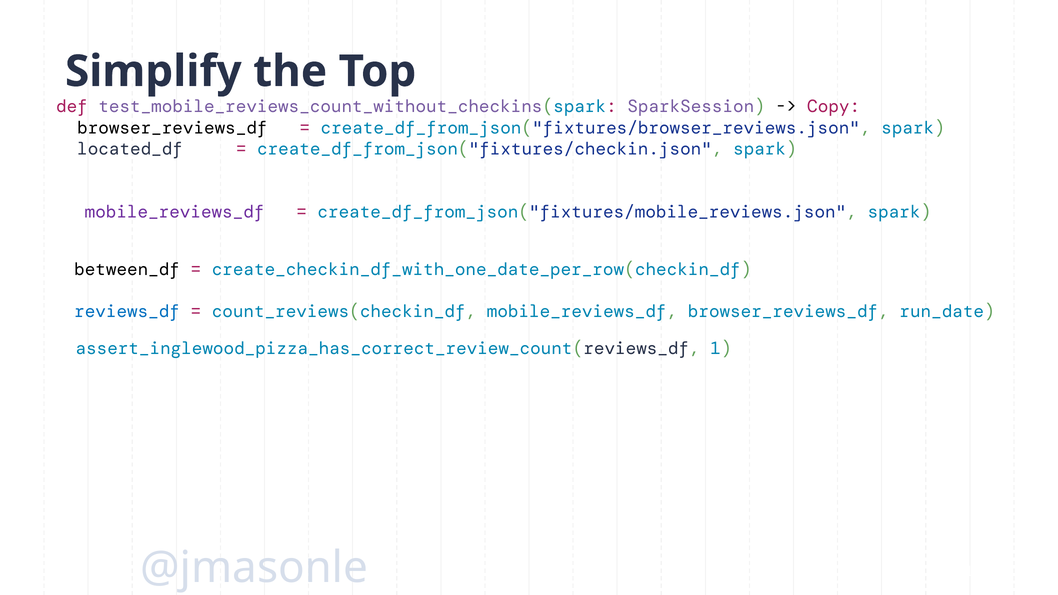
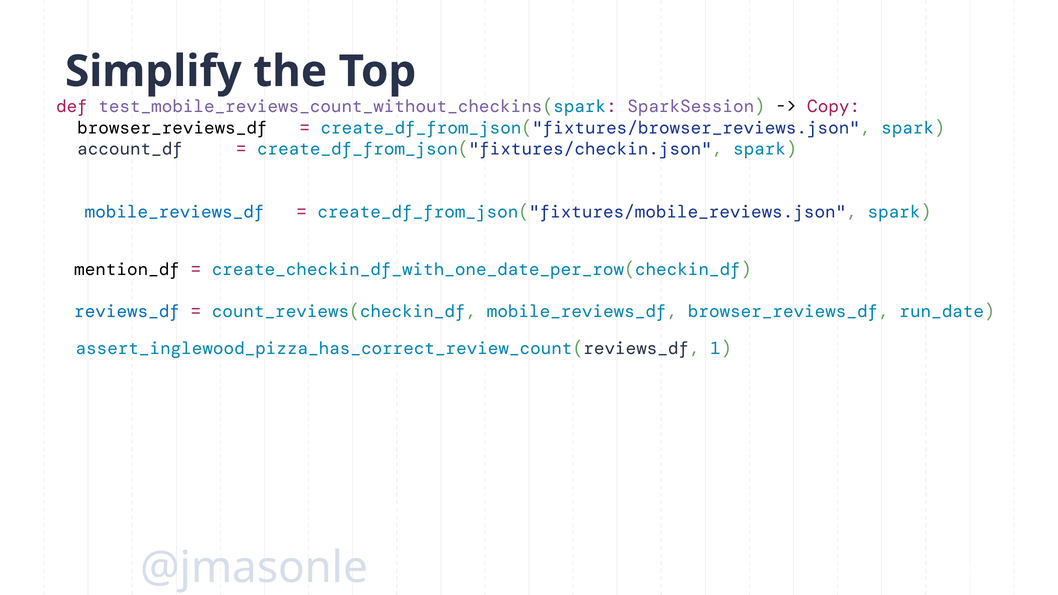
located_df: located_df -> account_df (130, 149)
mobile_reviews_df colour: purple -> blue (175, 212)
between_df: between_df -> mention_df (127, 269)
